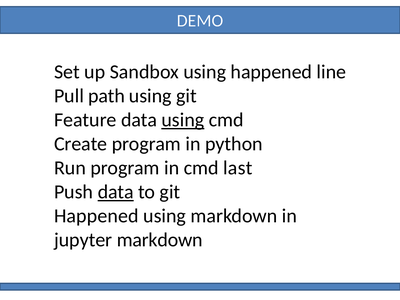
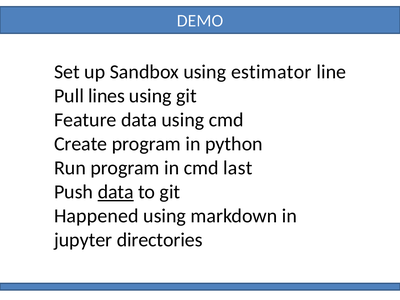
using happened: happened -> estimator (271, 72)
path: path -> lines (107, 96)
using underline: present -> none (183, 120)
jupyter markdown: markdown -> directories (160, 240)
